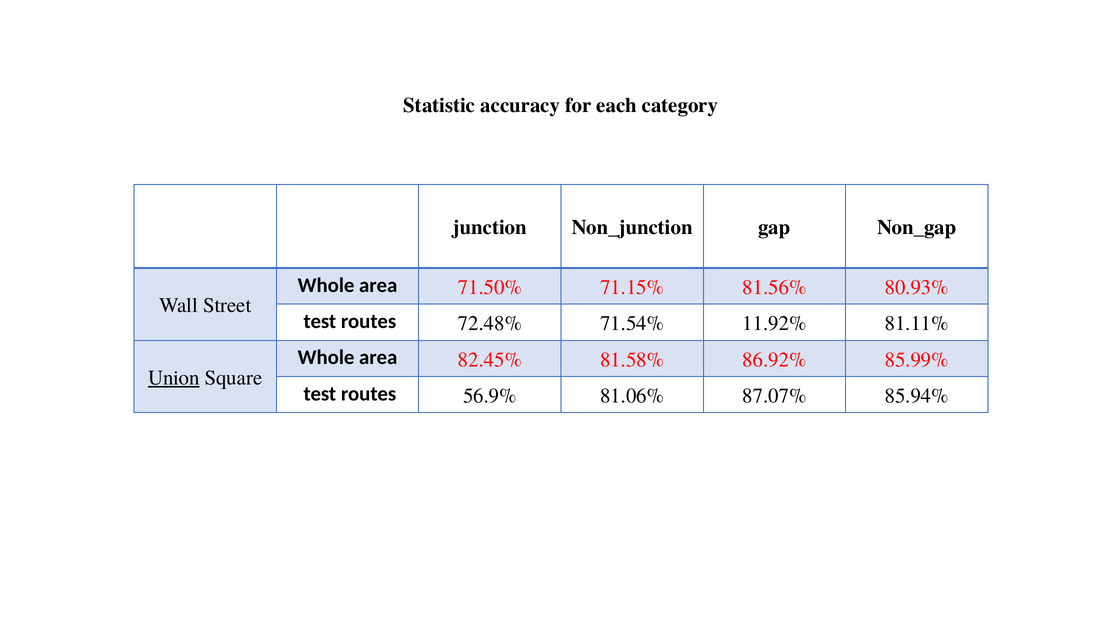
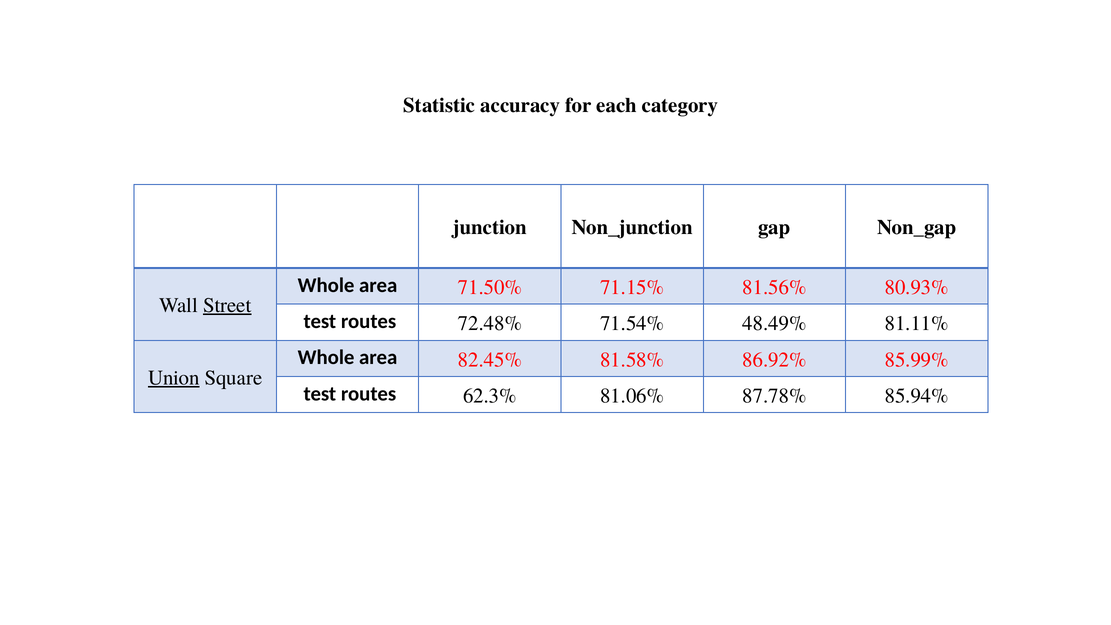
Street underline: none -> present (227, 305)
11.92%: 11.92% -> 48.49% (774, 323)
56.9%: 56.9% -> 62.3% (490, 396)
87.07%: 87.07% -> 87.78% (774, 396)
